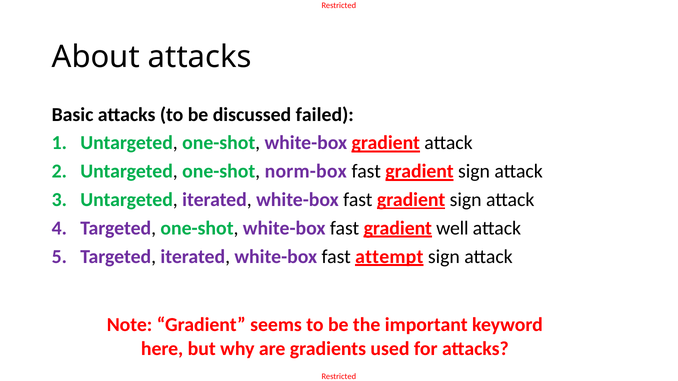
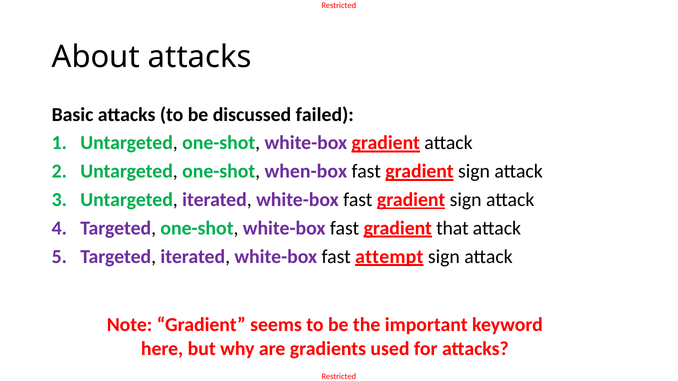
norm-box: norm-box -> when-box (306, 171)
well: well -> that (452, 228)
